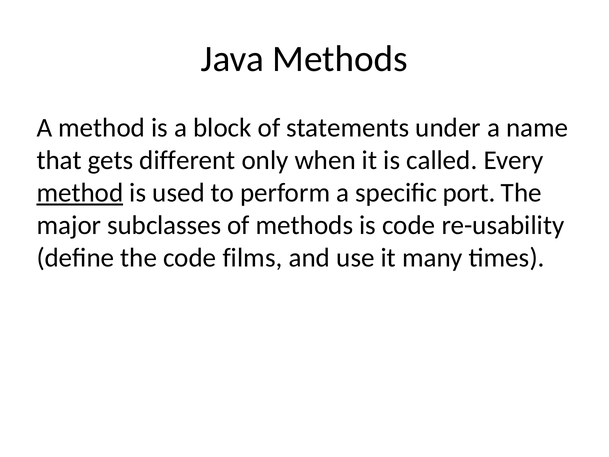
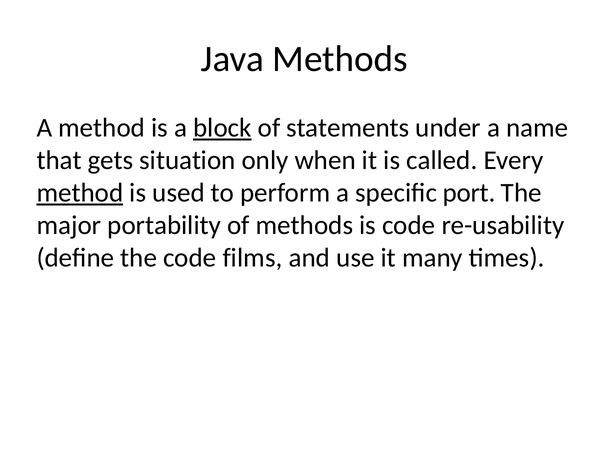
block underline: none -> present (222, 128)
different: different -> situation (187, 160)
subclasses: subclasses -> portability (164, 225)
